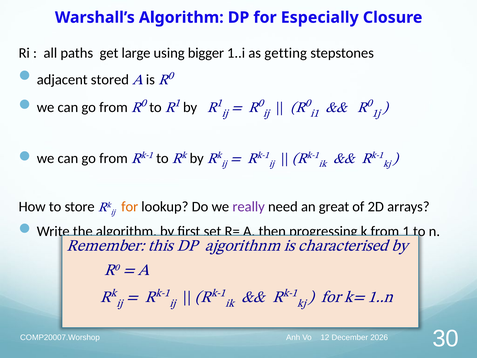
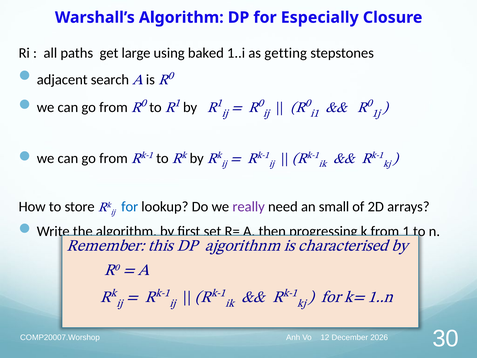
bigger: bigger -> baked (206, 53)
stored: stored -> search (110, 80)
for colour: orange -> blue (130, 207)
great: great -> small (334, 207)
